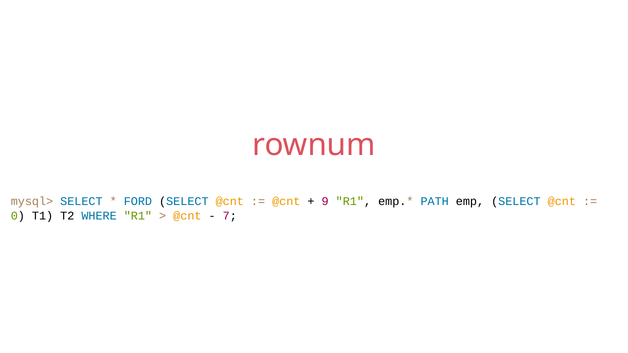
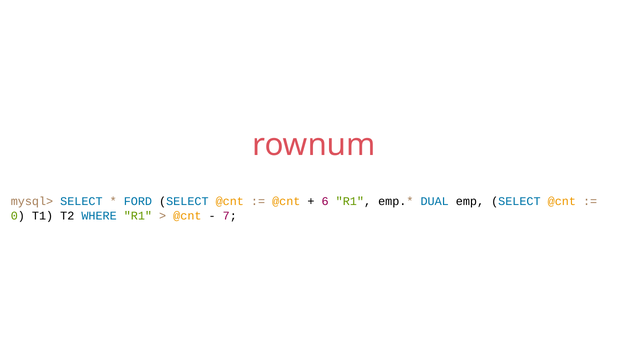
9: 9 -> 6 (325, 202)
PATH: PATH -> DUAL (435, 202)
